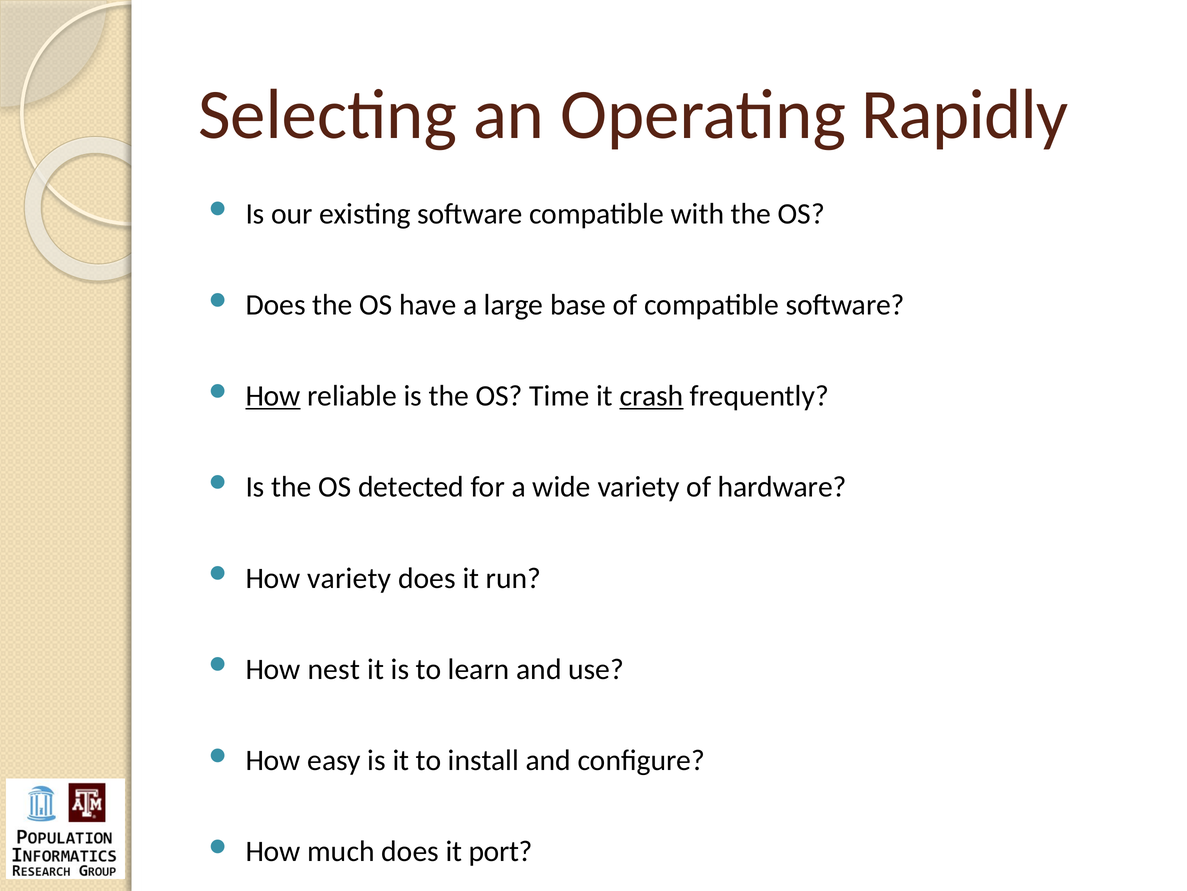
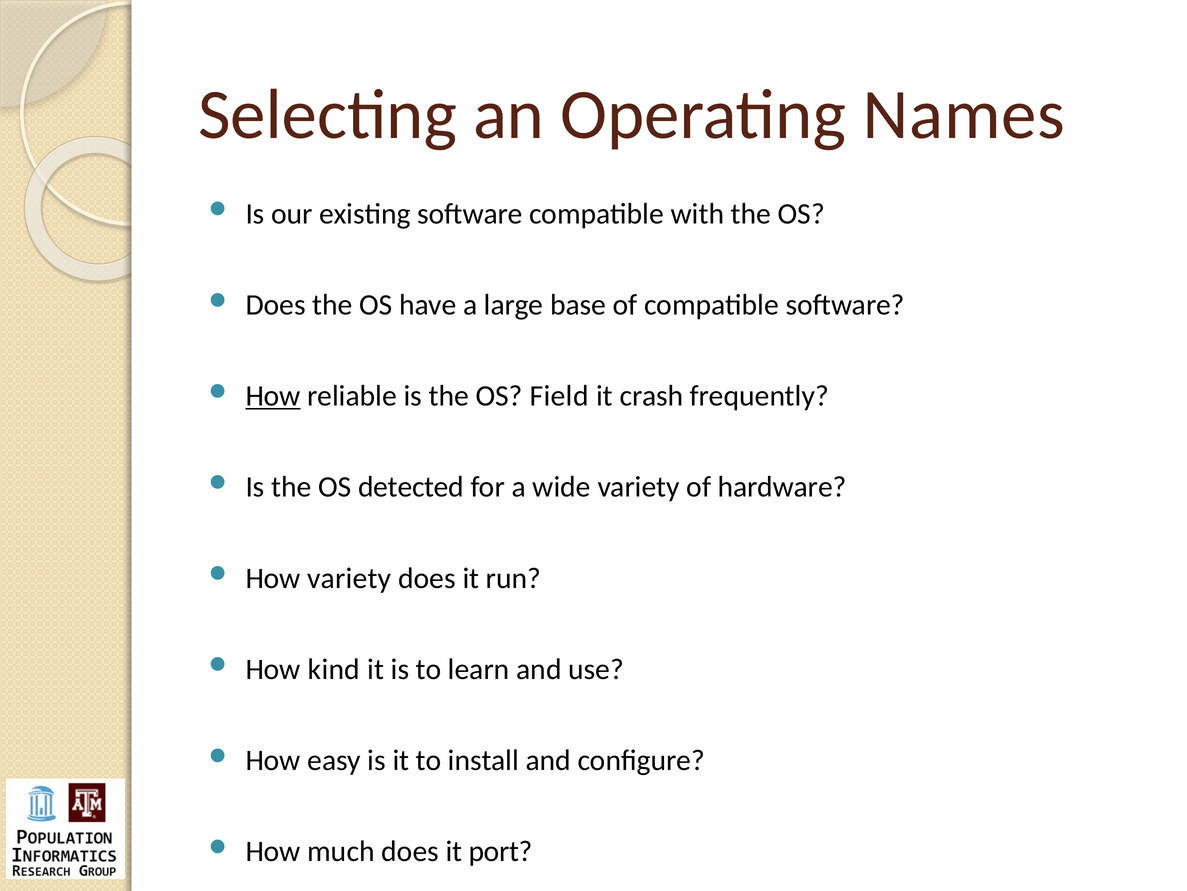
Rapidly: Rapidly -> Names (964, 115)
Time: Time -> Field (559, 396)
crash underline: present -> none (652, 396)
nest: nest -> kind (334, 669)
